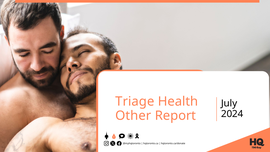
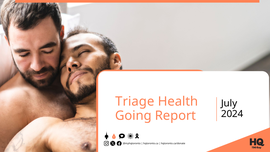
Other: Other -> Going (133, 116)
